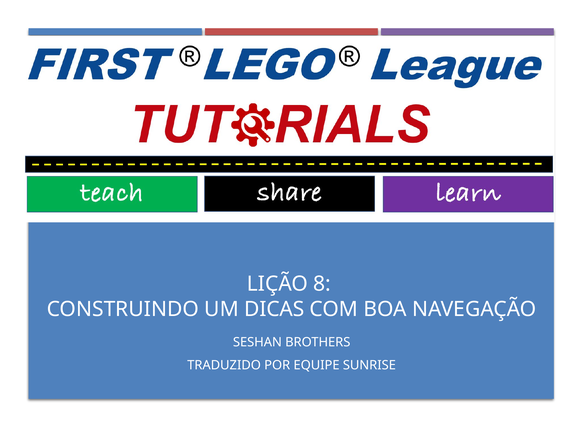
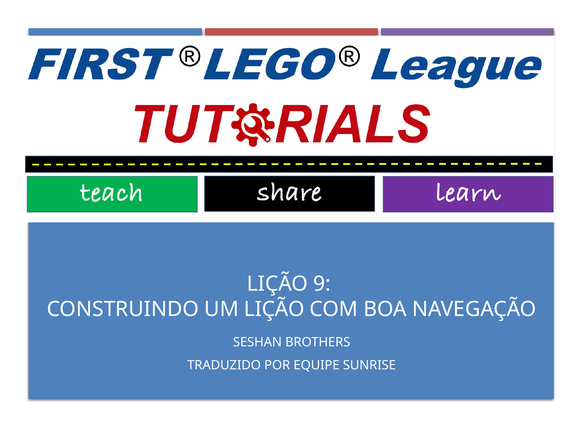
8: 8 -> 9 (322, 283)
UM DICAS: DICAS -> LIÇÃO (274, 309)
